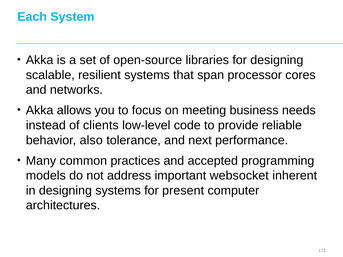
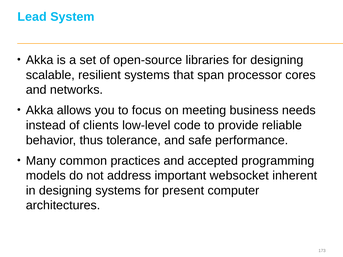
Each: Each -> Lead (32, 17)
also: also -> thus (91, 140)
next: next -> safe (200, 140)
